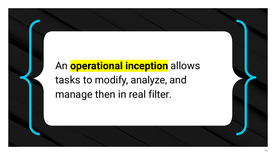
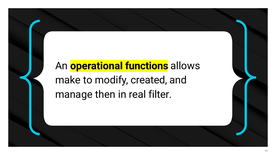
inception: inception -> functions (147, 66)
tasks: tasks -> make (68, 80)
analyze: analyze -> created (149, 80)
